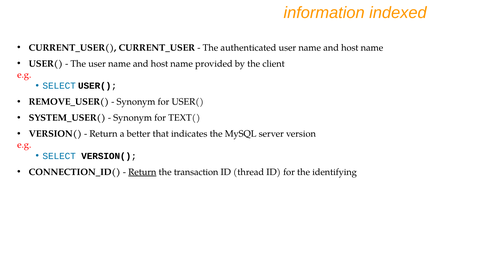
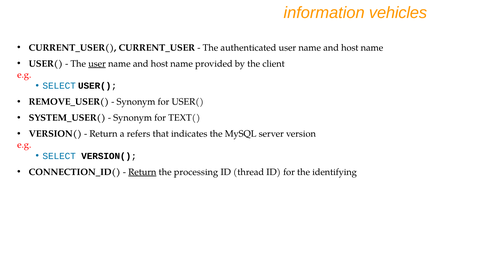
indexed: indexed -> vehicles (398, 13)
user underline: none -> present (97, 64)
better: better -> refers (139, 134)
transaction: transaction -> processing (196, 172)
